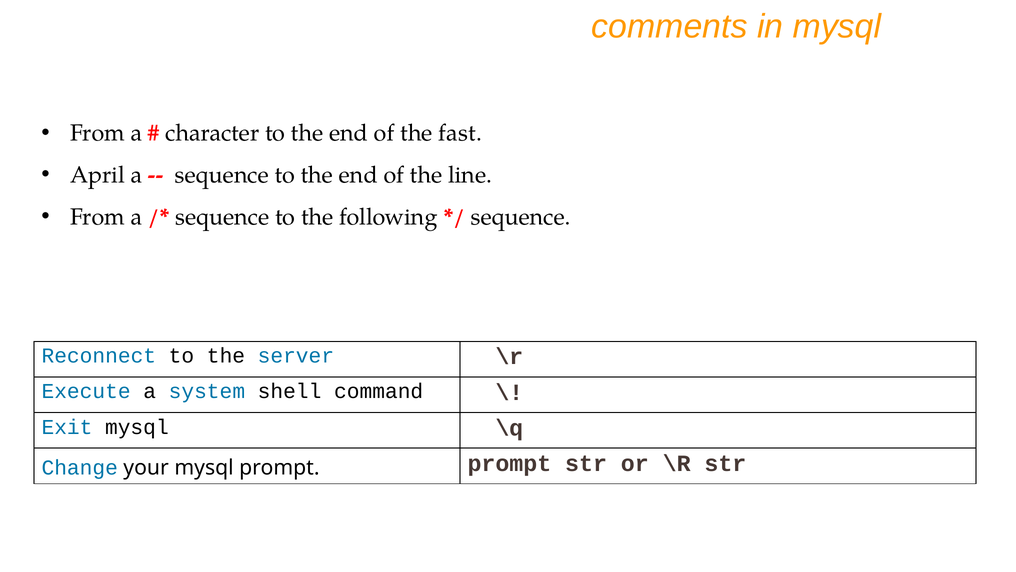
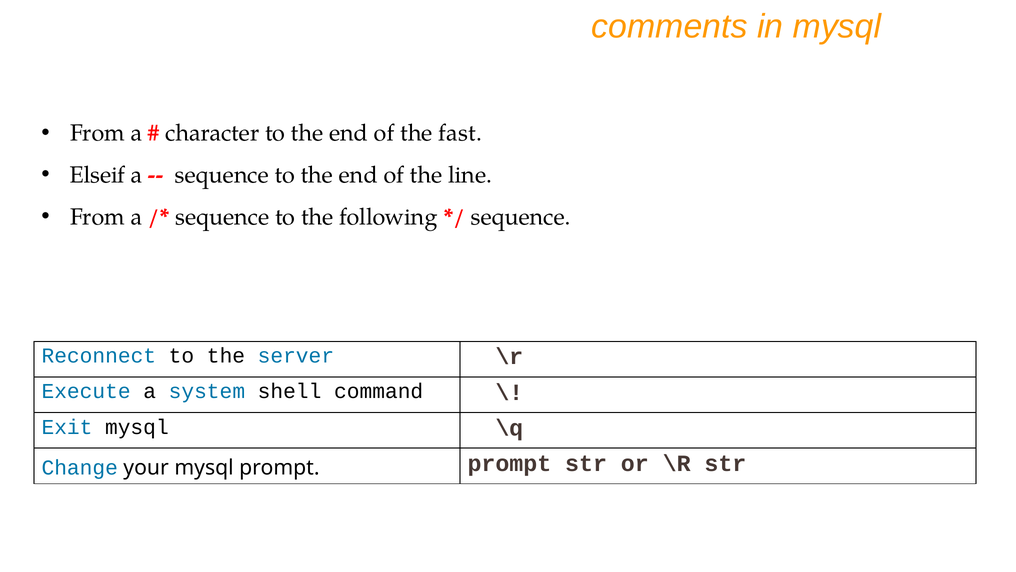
April: April -> Elseif (98, 175)
